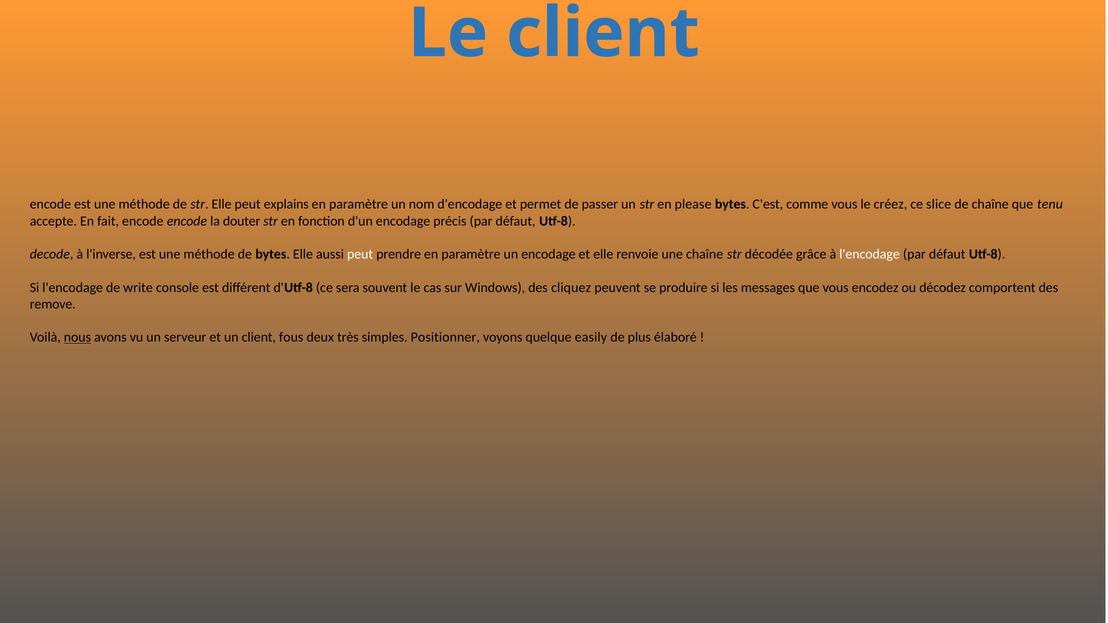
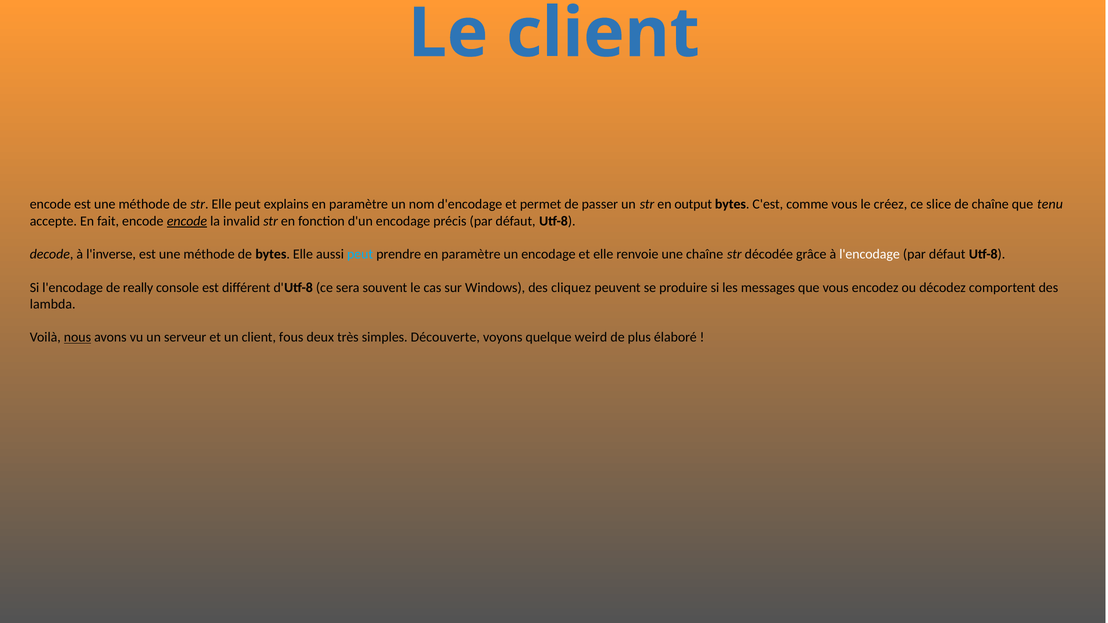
please: please -> output (693, 204)
encode underline: none -> present (187, 221)
douter: douter -> invalid (242, 221)
peut colour: white -> light blue (360, 254)
write: write -> really (138, 288)
remove: remove -> lambda (53, 304)
Positionner: Positionner -> Découverte (445, 337)
easily: easily -> weird (591, 337)
